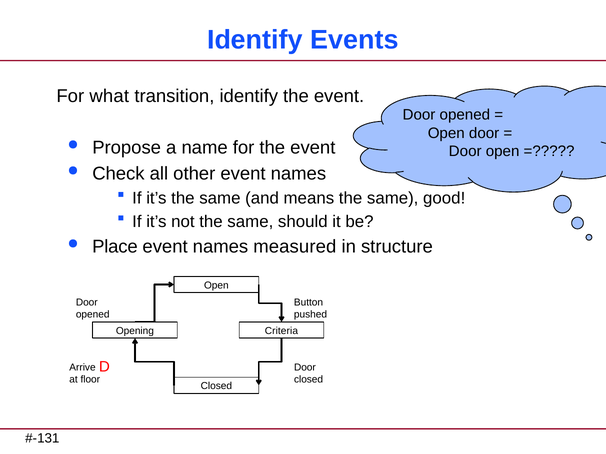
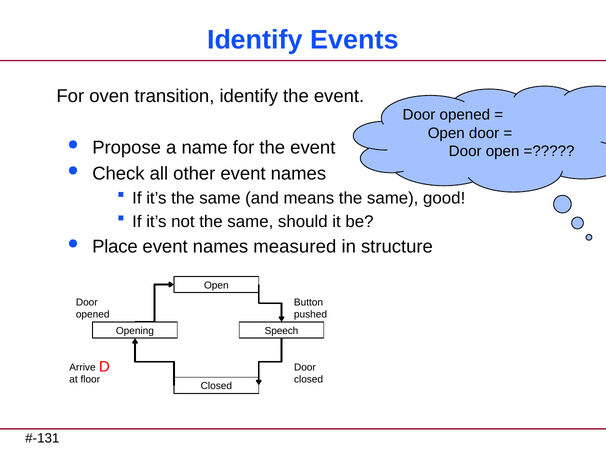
what: what -> oven (109, 96)
Criteria: Criteria -> Speech (281, 331)
